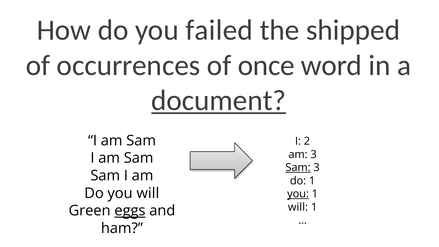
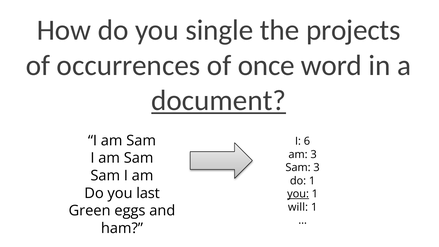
failed: failed -> single (219, 30)
shipped: shipped -> projects (353, 30)
2: 2 -> 6 (307, 141)
Sam underline: present -> none (298, 168)
you will: will -> last (148, 193)
eggs underline: present -> none (130, 211)
